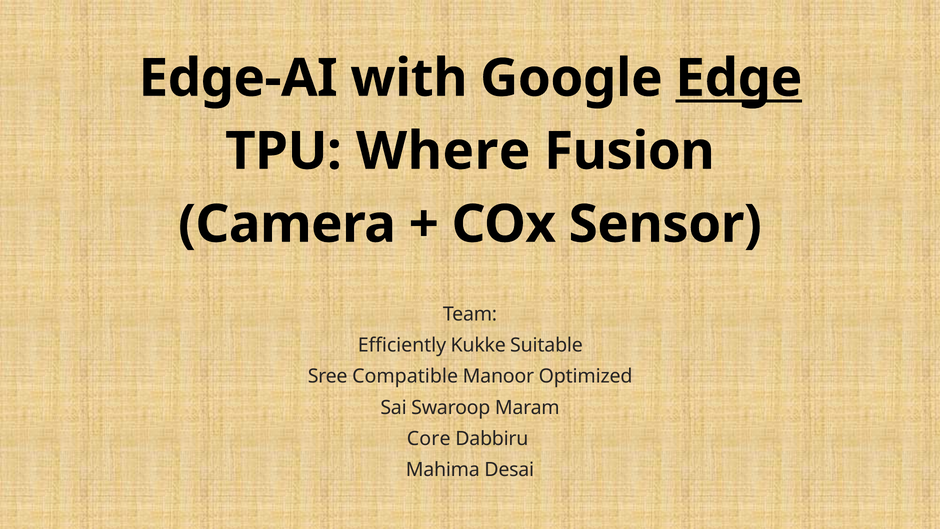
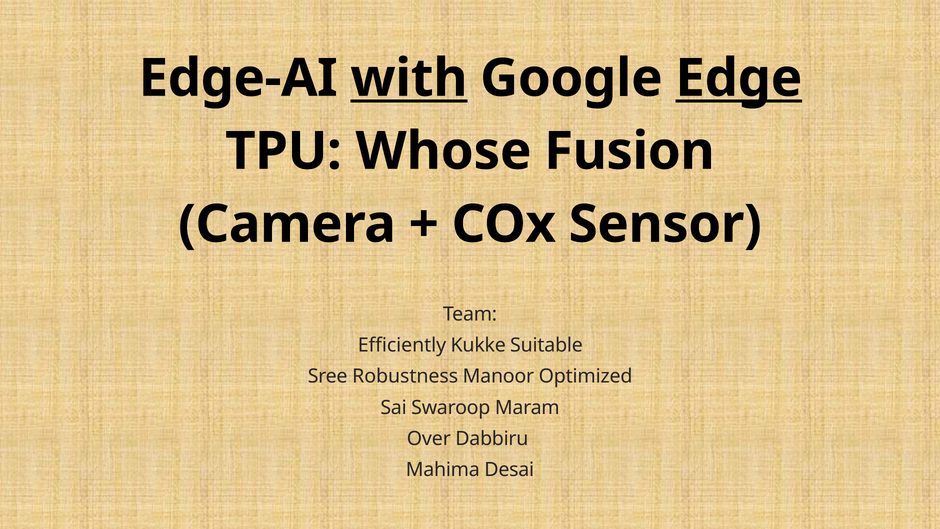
with underline: none -> present (409, 78)
Where: Where -> Whose (444, 151)
Compatible: Compatible -> Robustness (405, 376)
Core: Core -> Over (429, 439)
